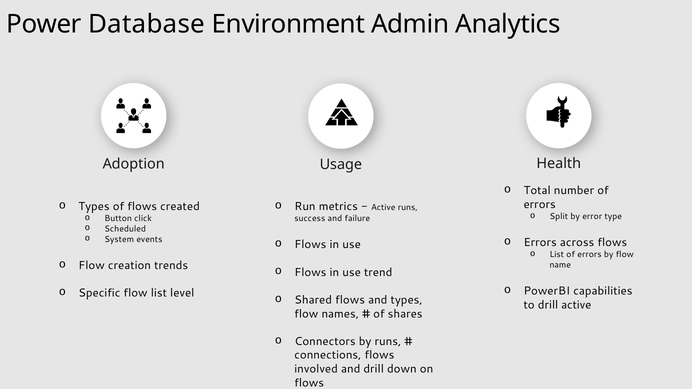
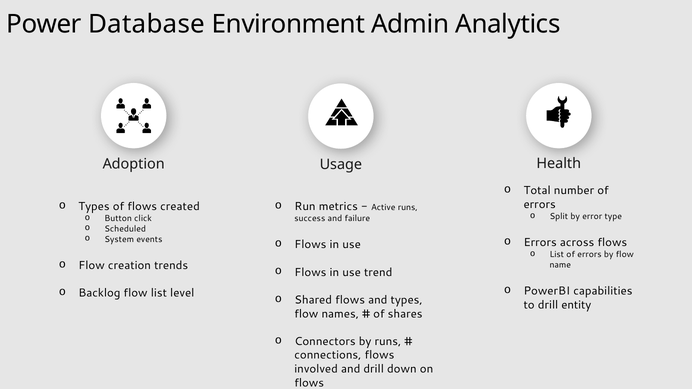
Specific: Specific -> Backlog (99, 293)
drill active: active -> entity (576, 305)
